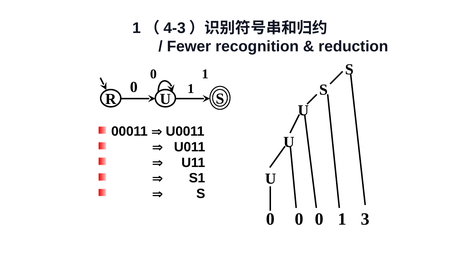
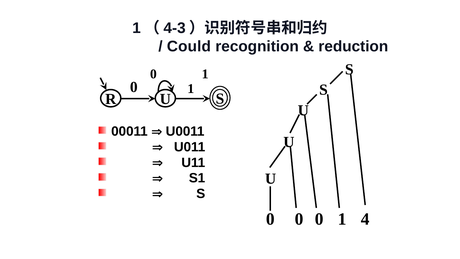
Fewer: Fewer -> Could (189, 47)
3: 3 -> 4 (365, 219)
